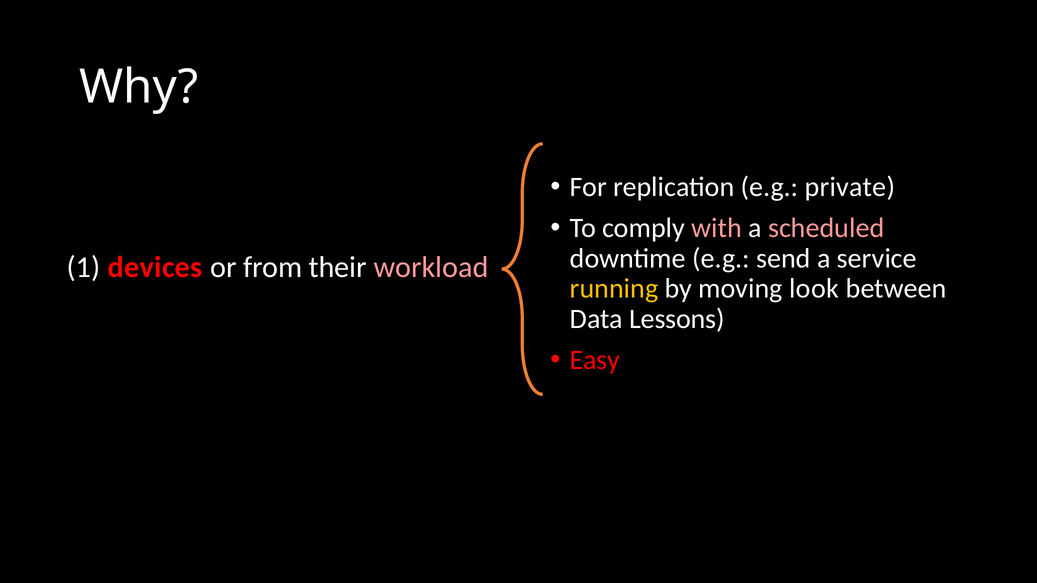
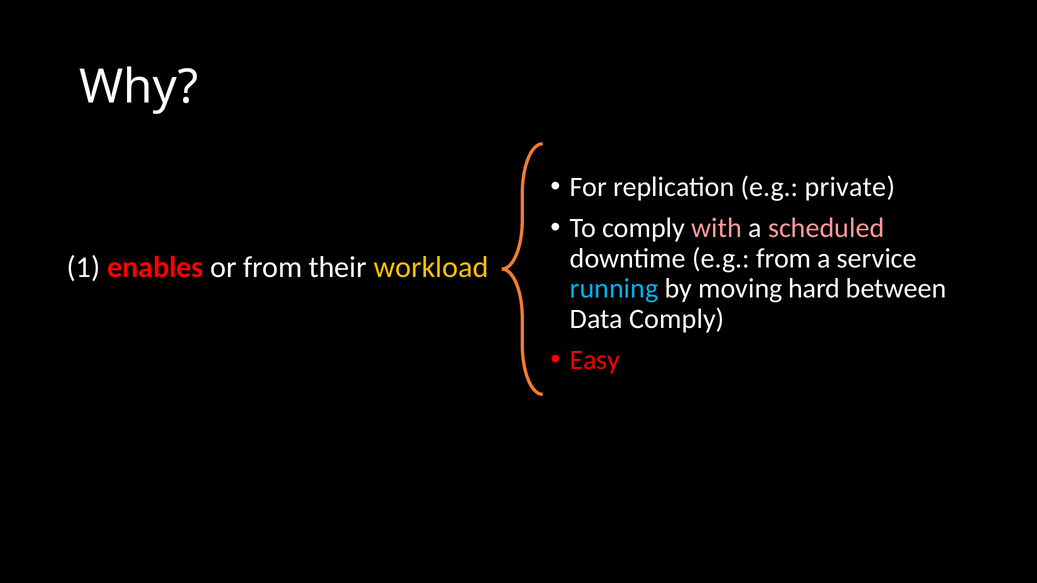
e.g send: send -> from (784, 259)
devices: devices -> enables (155, 267)
workload colour: pink -> yellow (431, 267)
running colour: yellow -> light blue (614, 289)
look: look -> hard (814, 289)
Data Lessons: Lessons -> Comply (677, 319)
